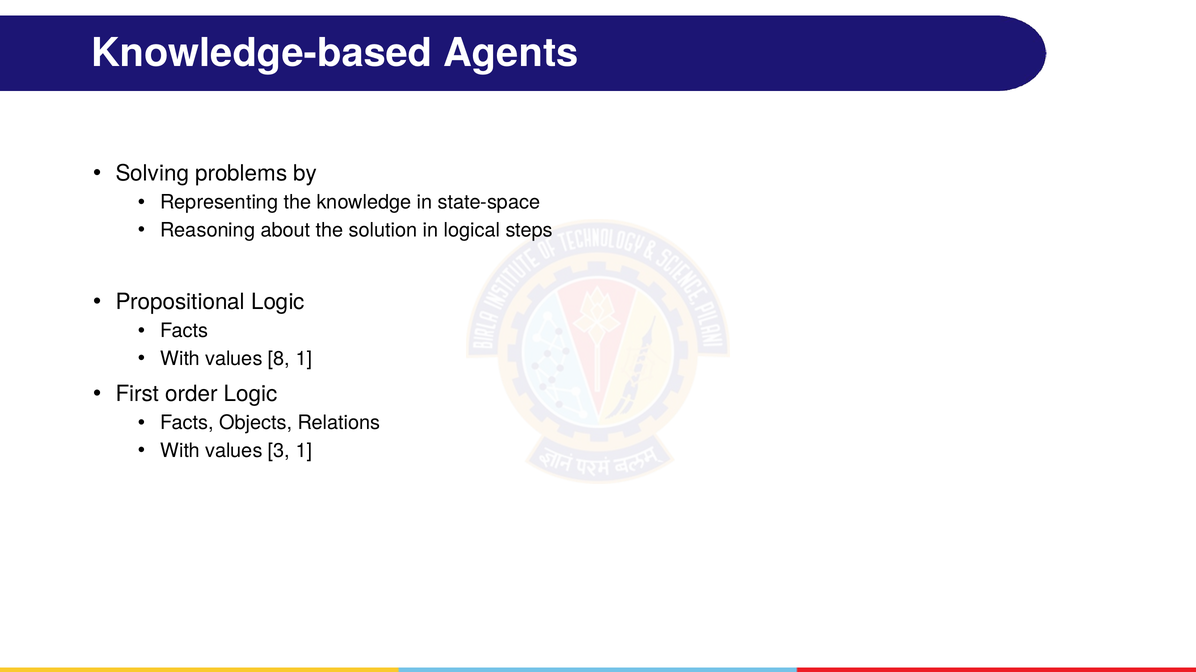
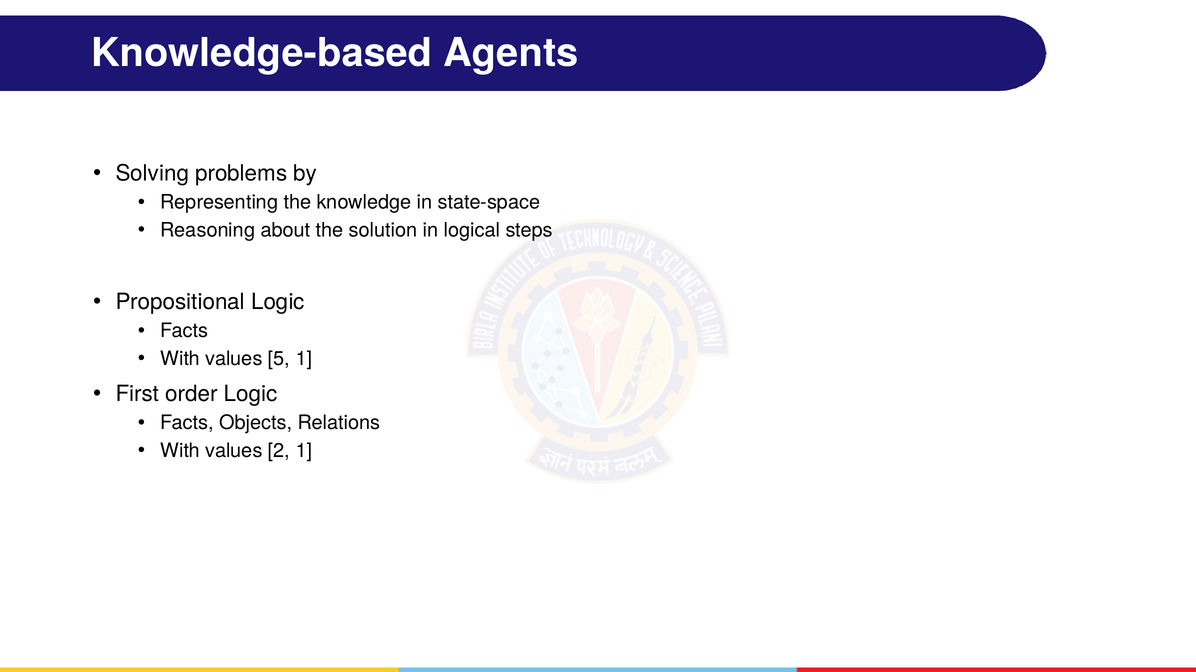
8: 8 -> 5 (279, 359)
3: 3 -> 2 (279, 451)
